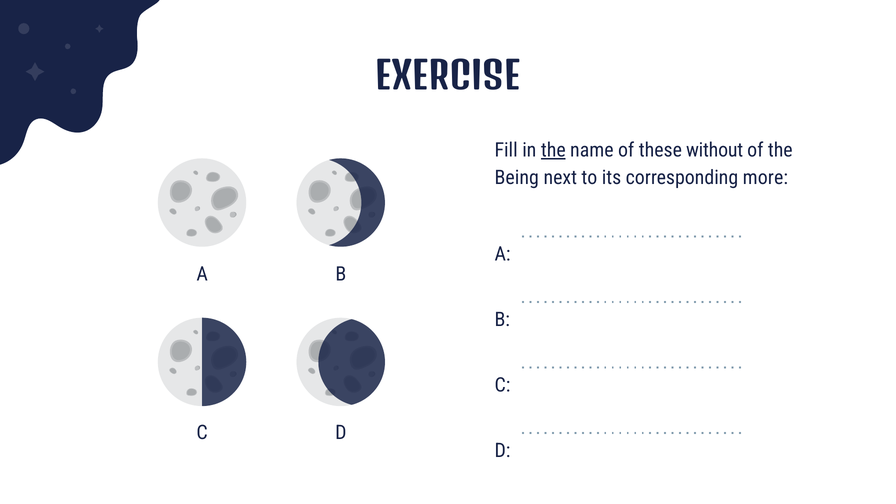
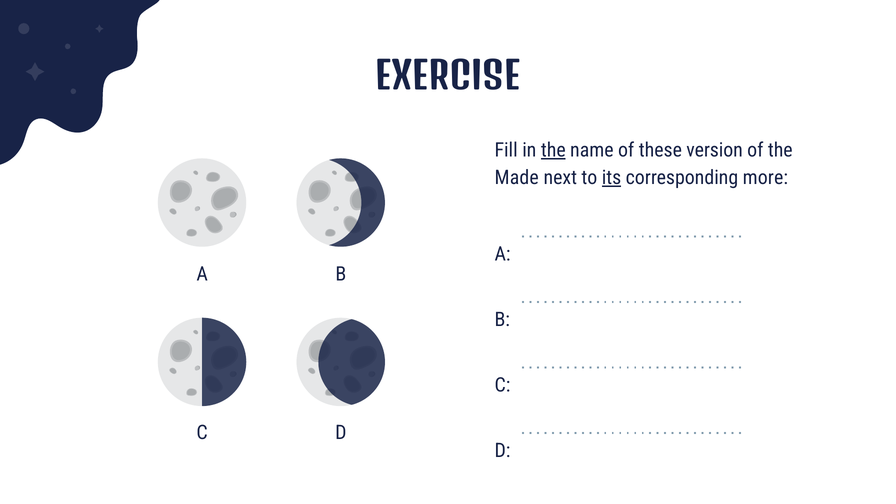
without: without -> version (715, 150)
Being: Being -> Made (517, 178)
its underline: none -> present (611, 178)
